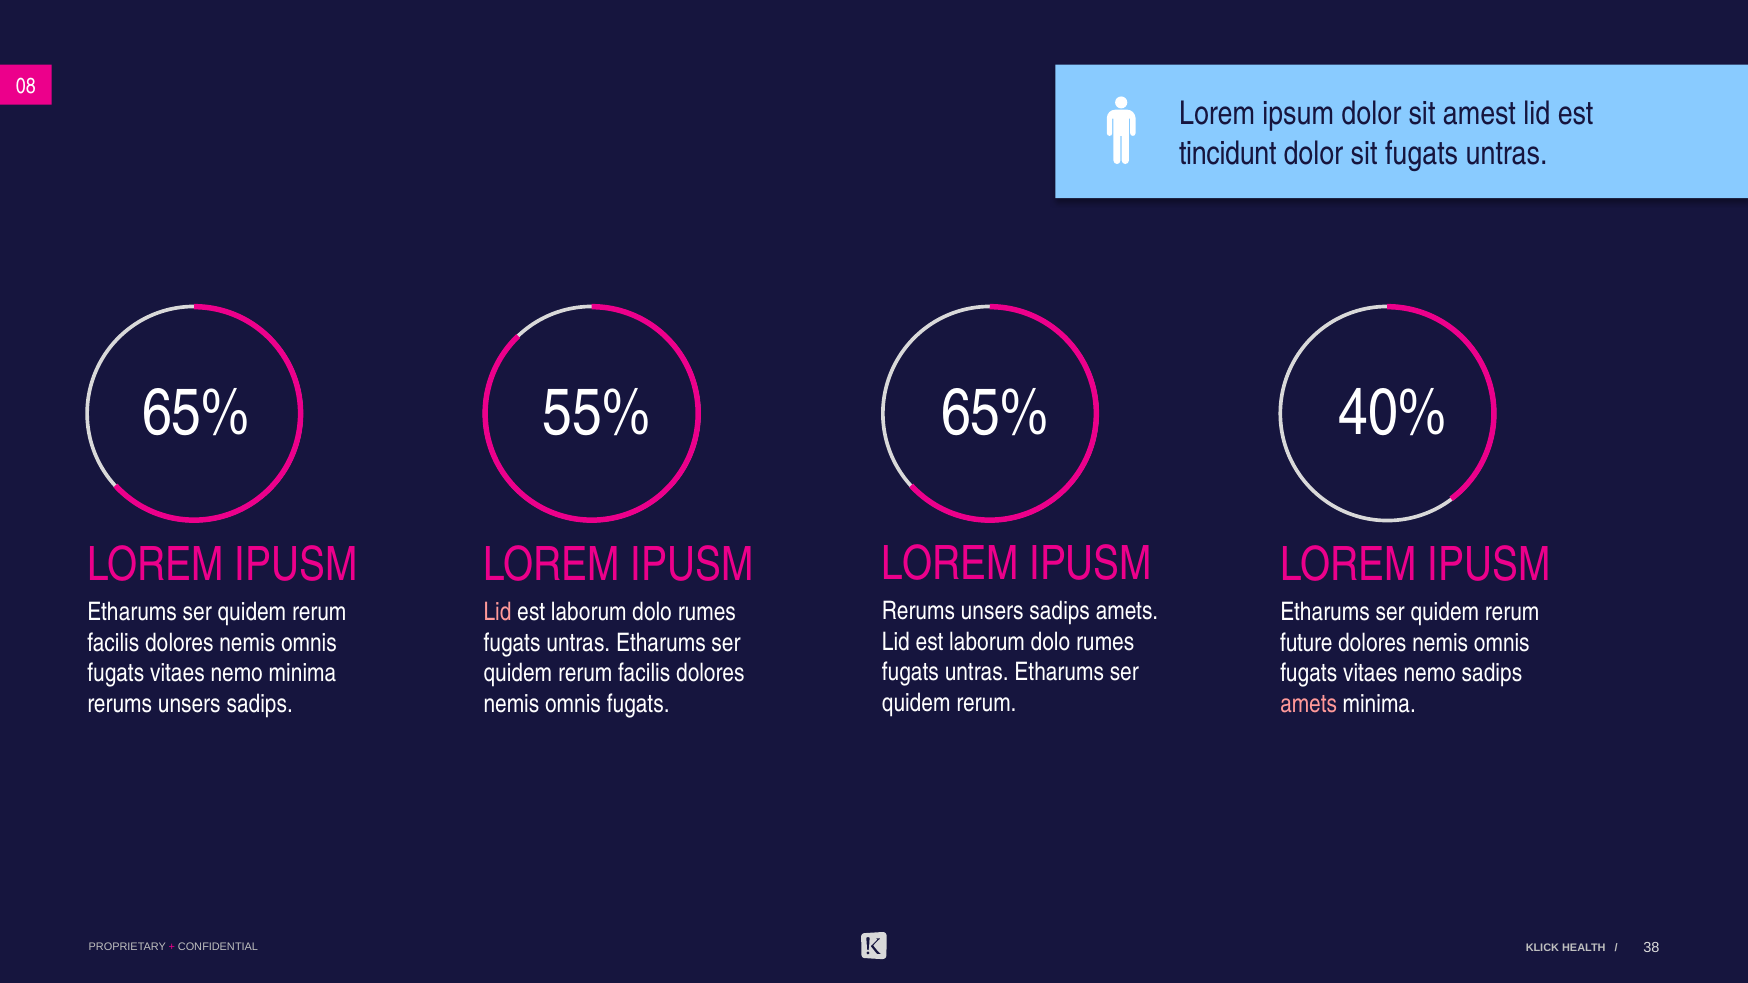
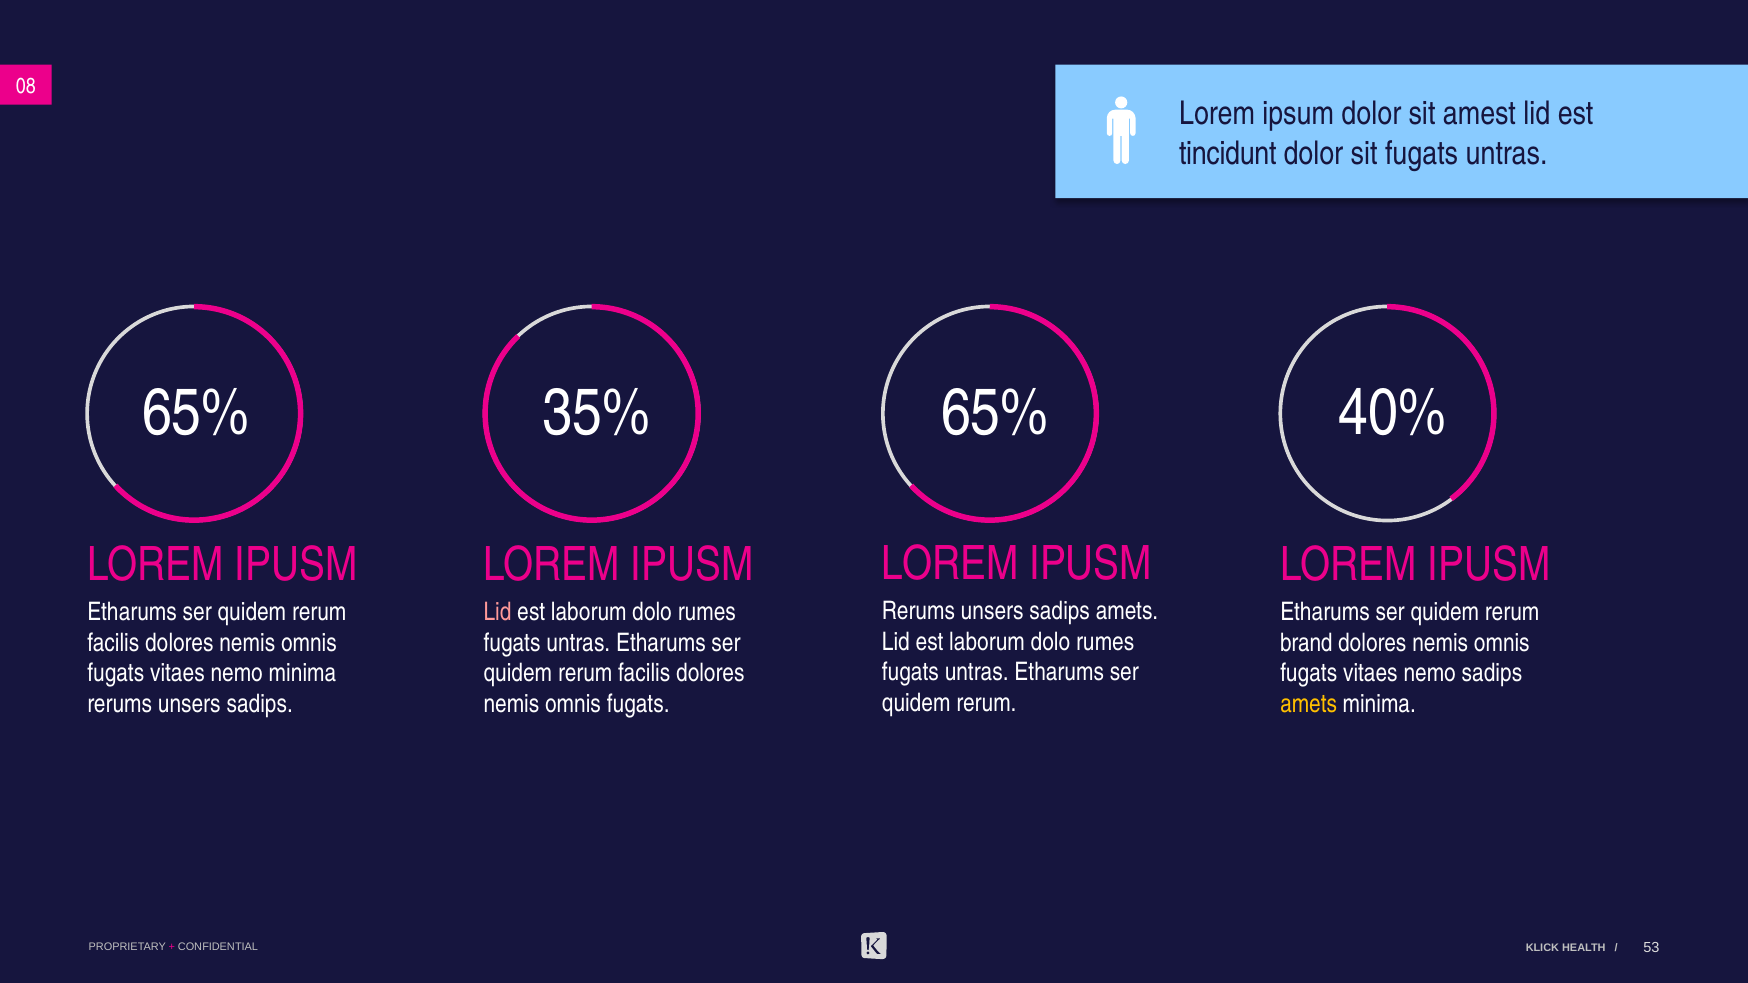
55%: 55% -> 35% (597, 413)
future: future -> brand (1306, 643)
amets colour: pink -> yellow (1309, 704)
38: 38 -> 53 (1651, 947)
